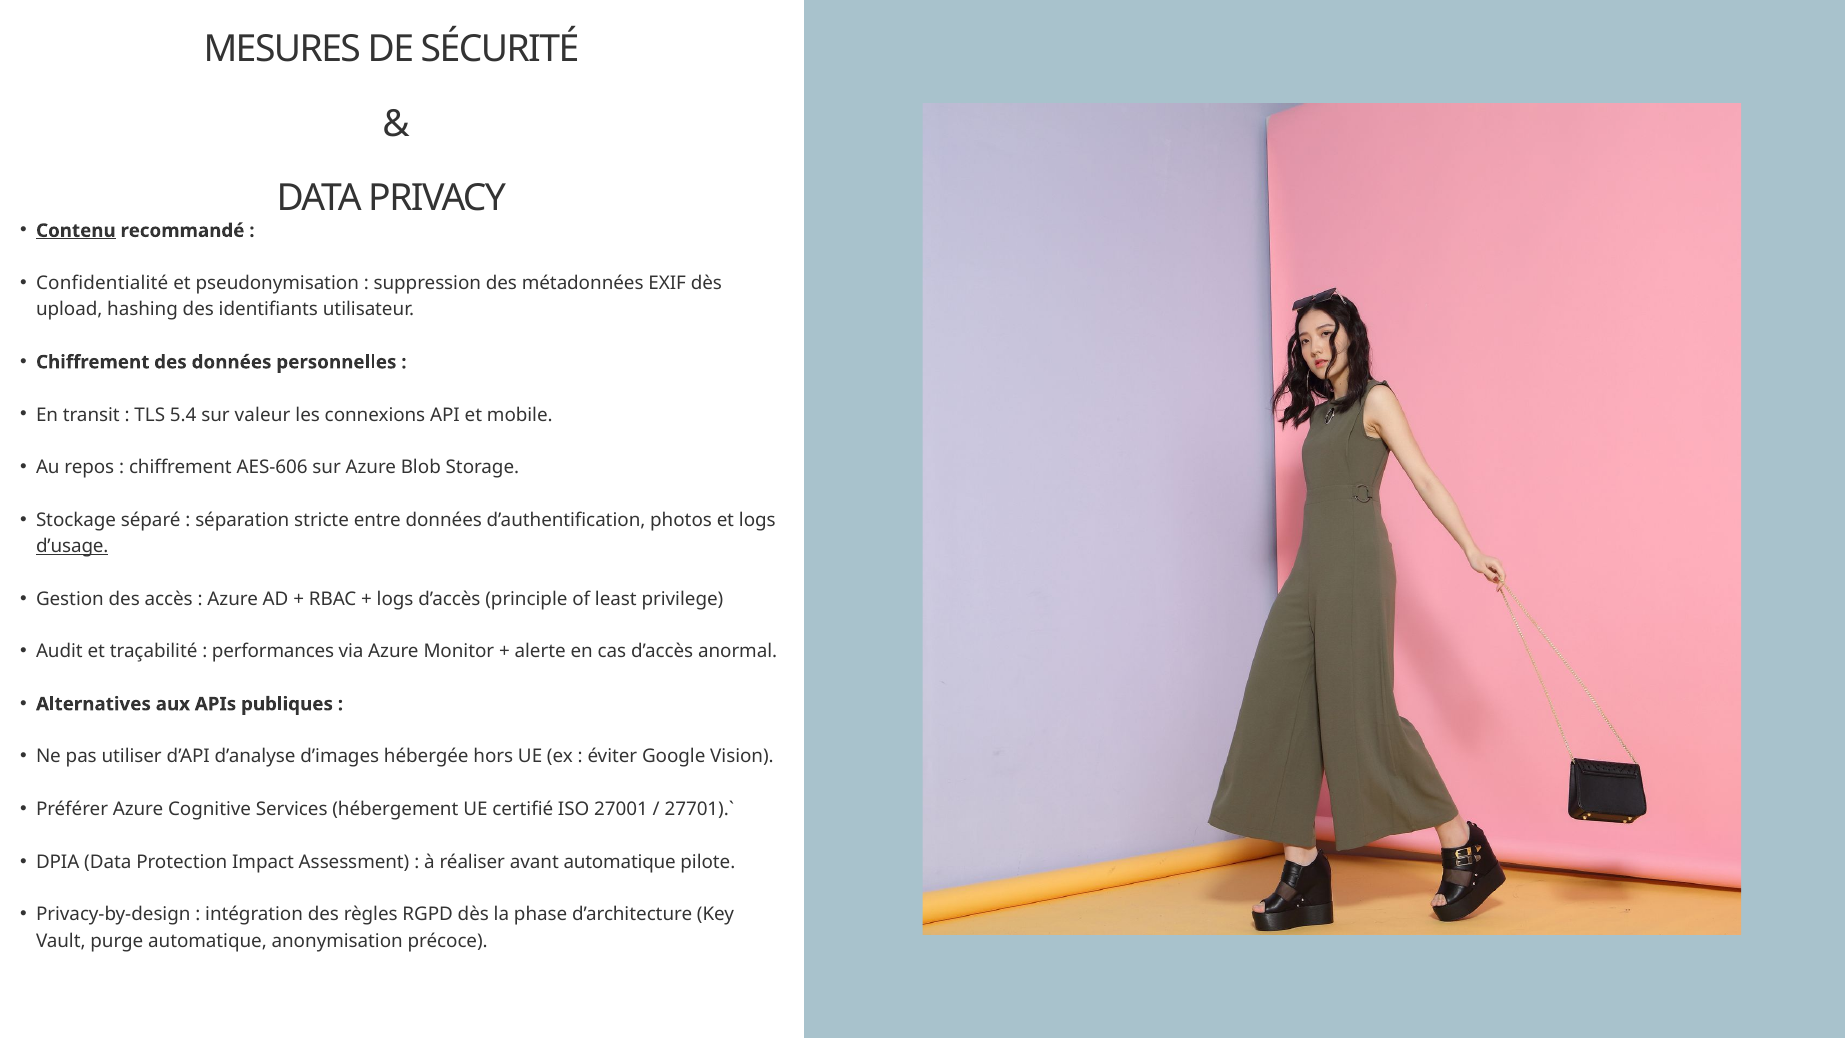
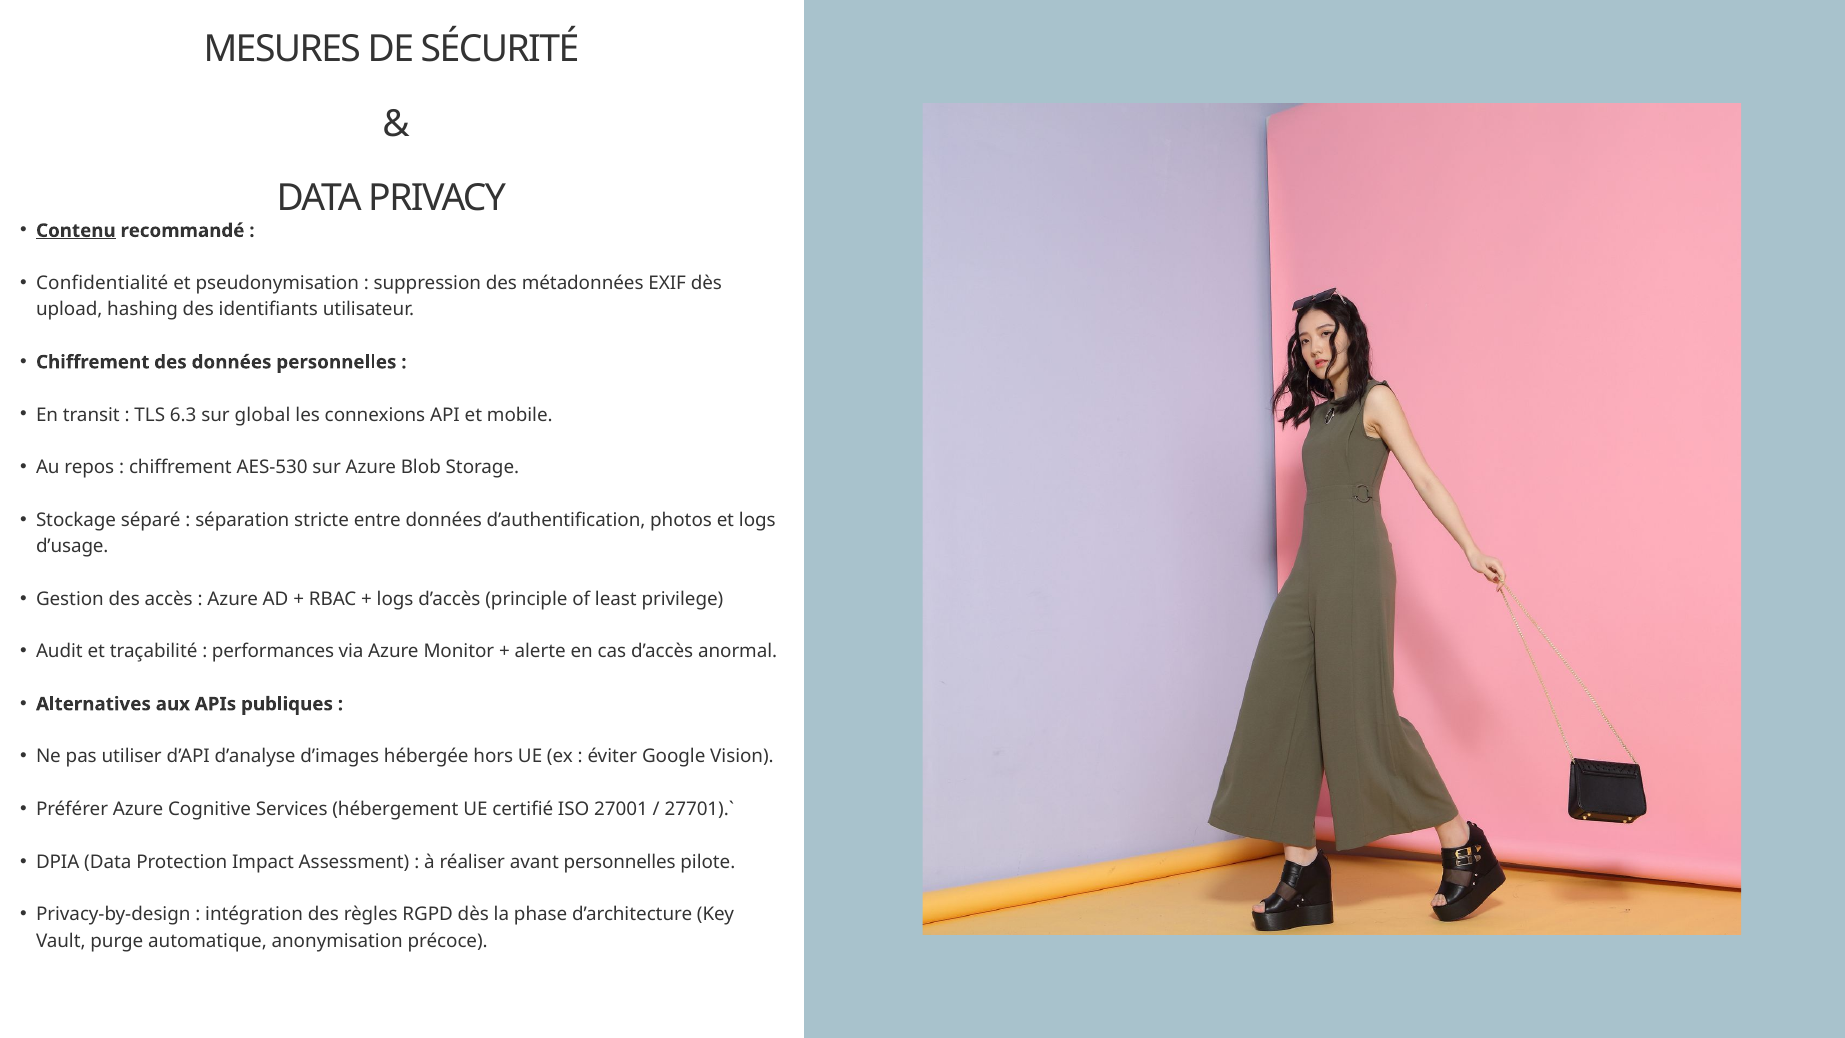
5.4: 5.4 -> 6.3 (183, 415)
valeur: valeur -> global (263, 415)
AES-606: AES-606 -> AES-530 (272, 467)
d’usage underline: present -> none (72, 546)
avant automatique: automatique -> personnelles (620, 862)
